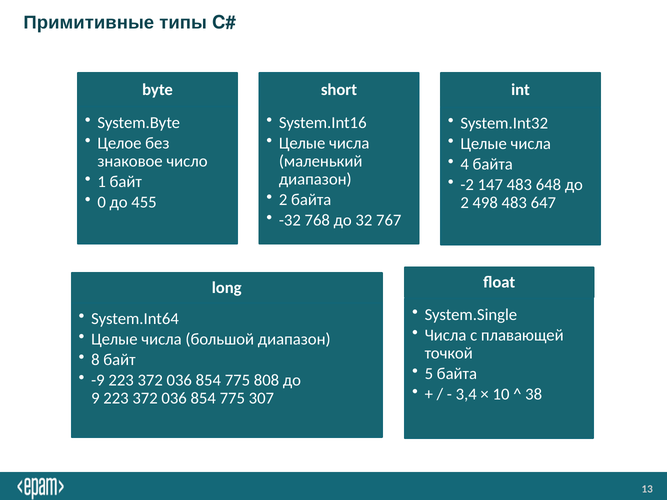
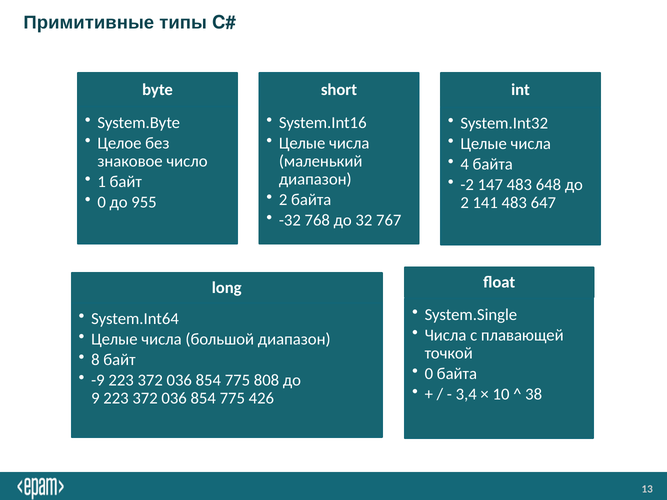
455: 455 -> 955 (144, 202)
498: 498 -> 141 (485, 203)
5: 5 -> 0 (429, 374)
307: 307 -> 426 (261, 398)
